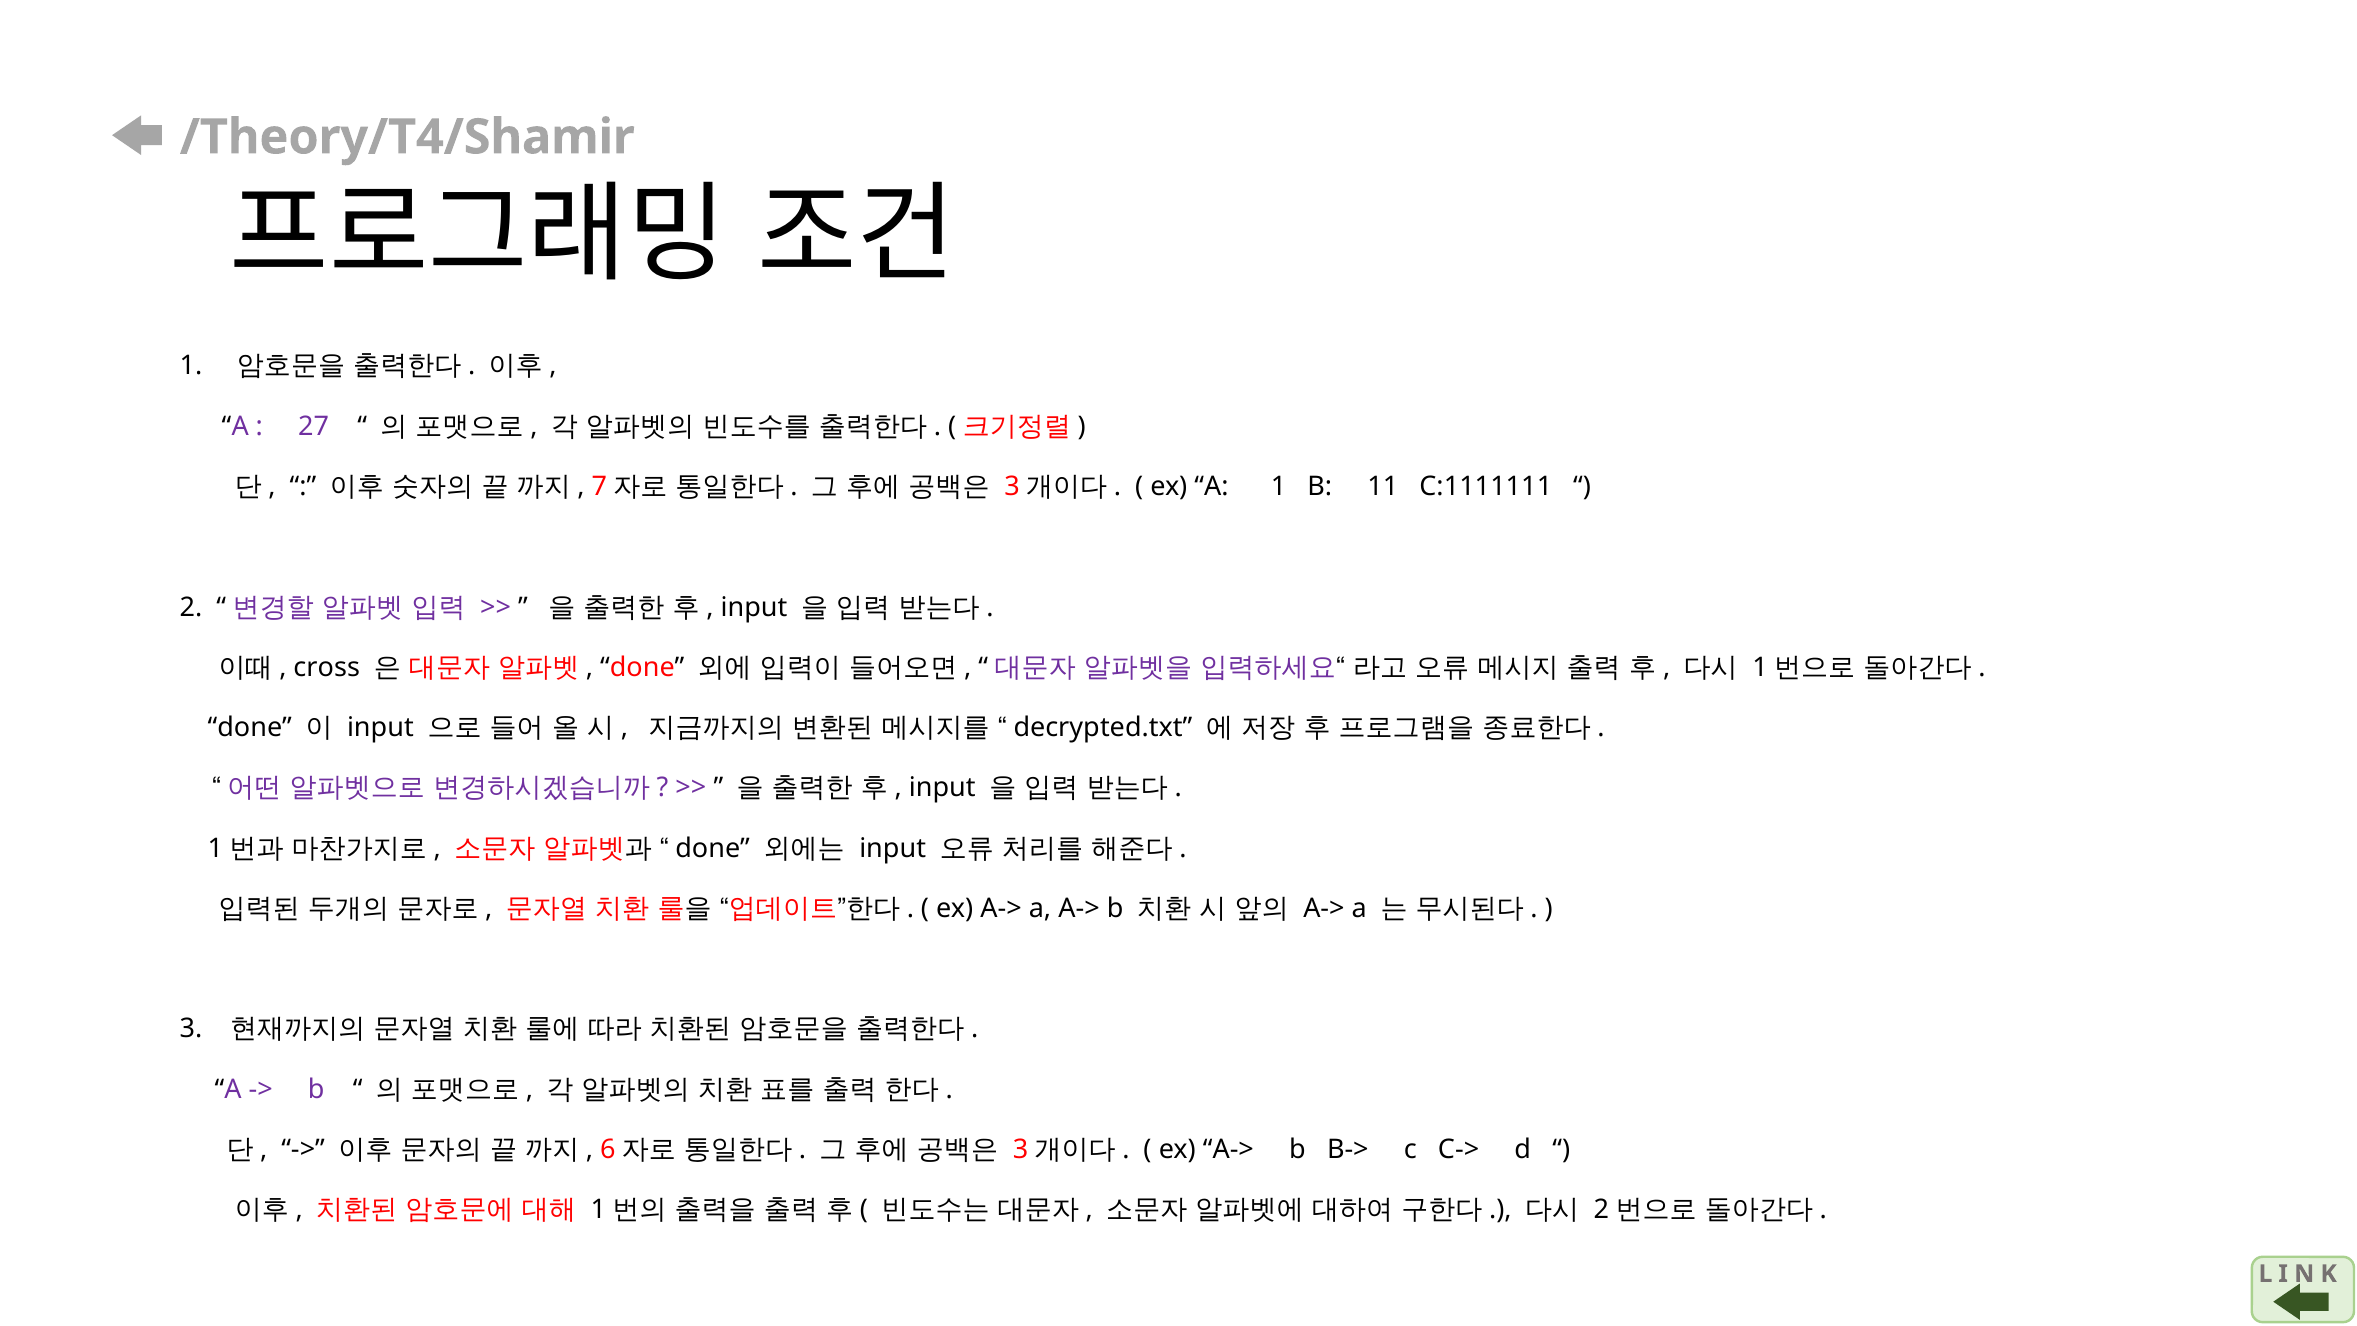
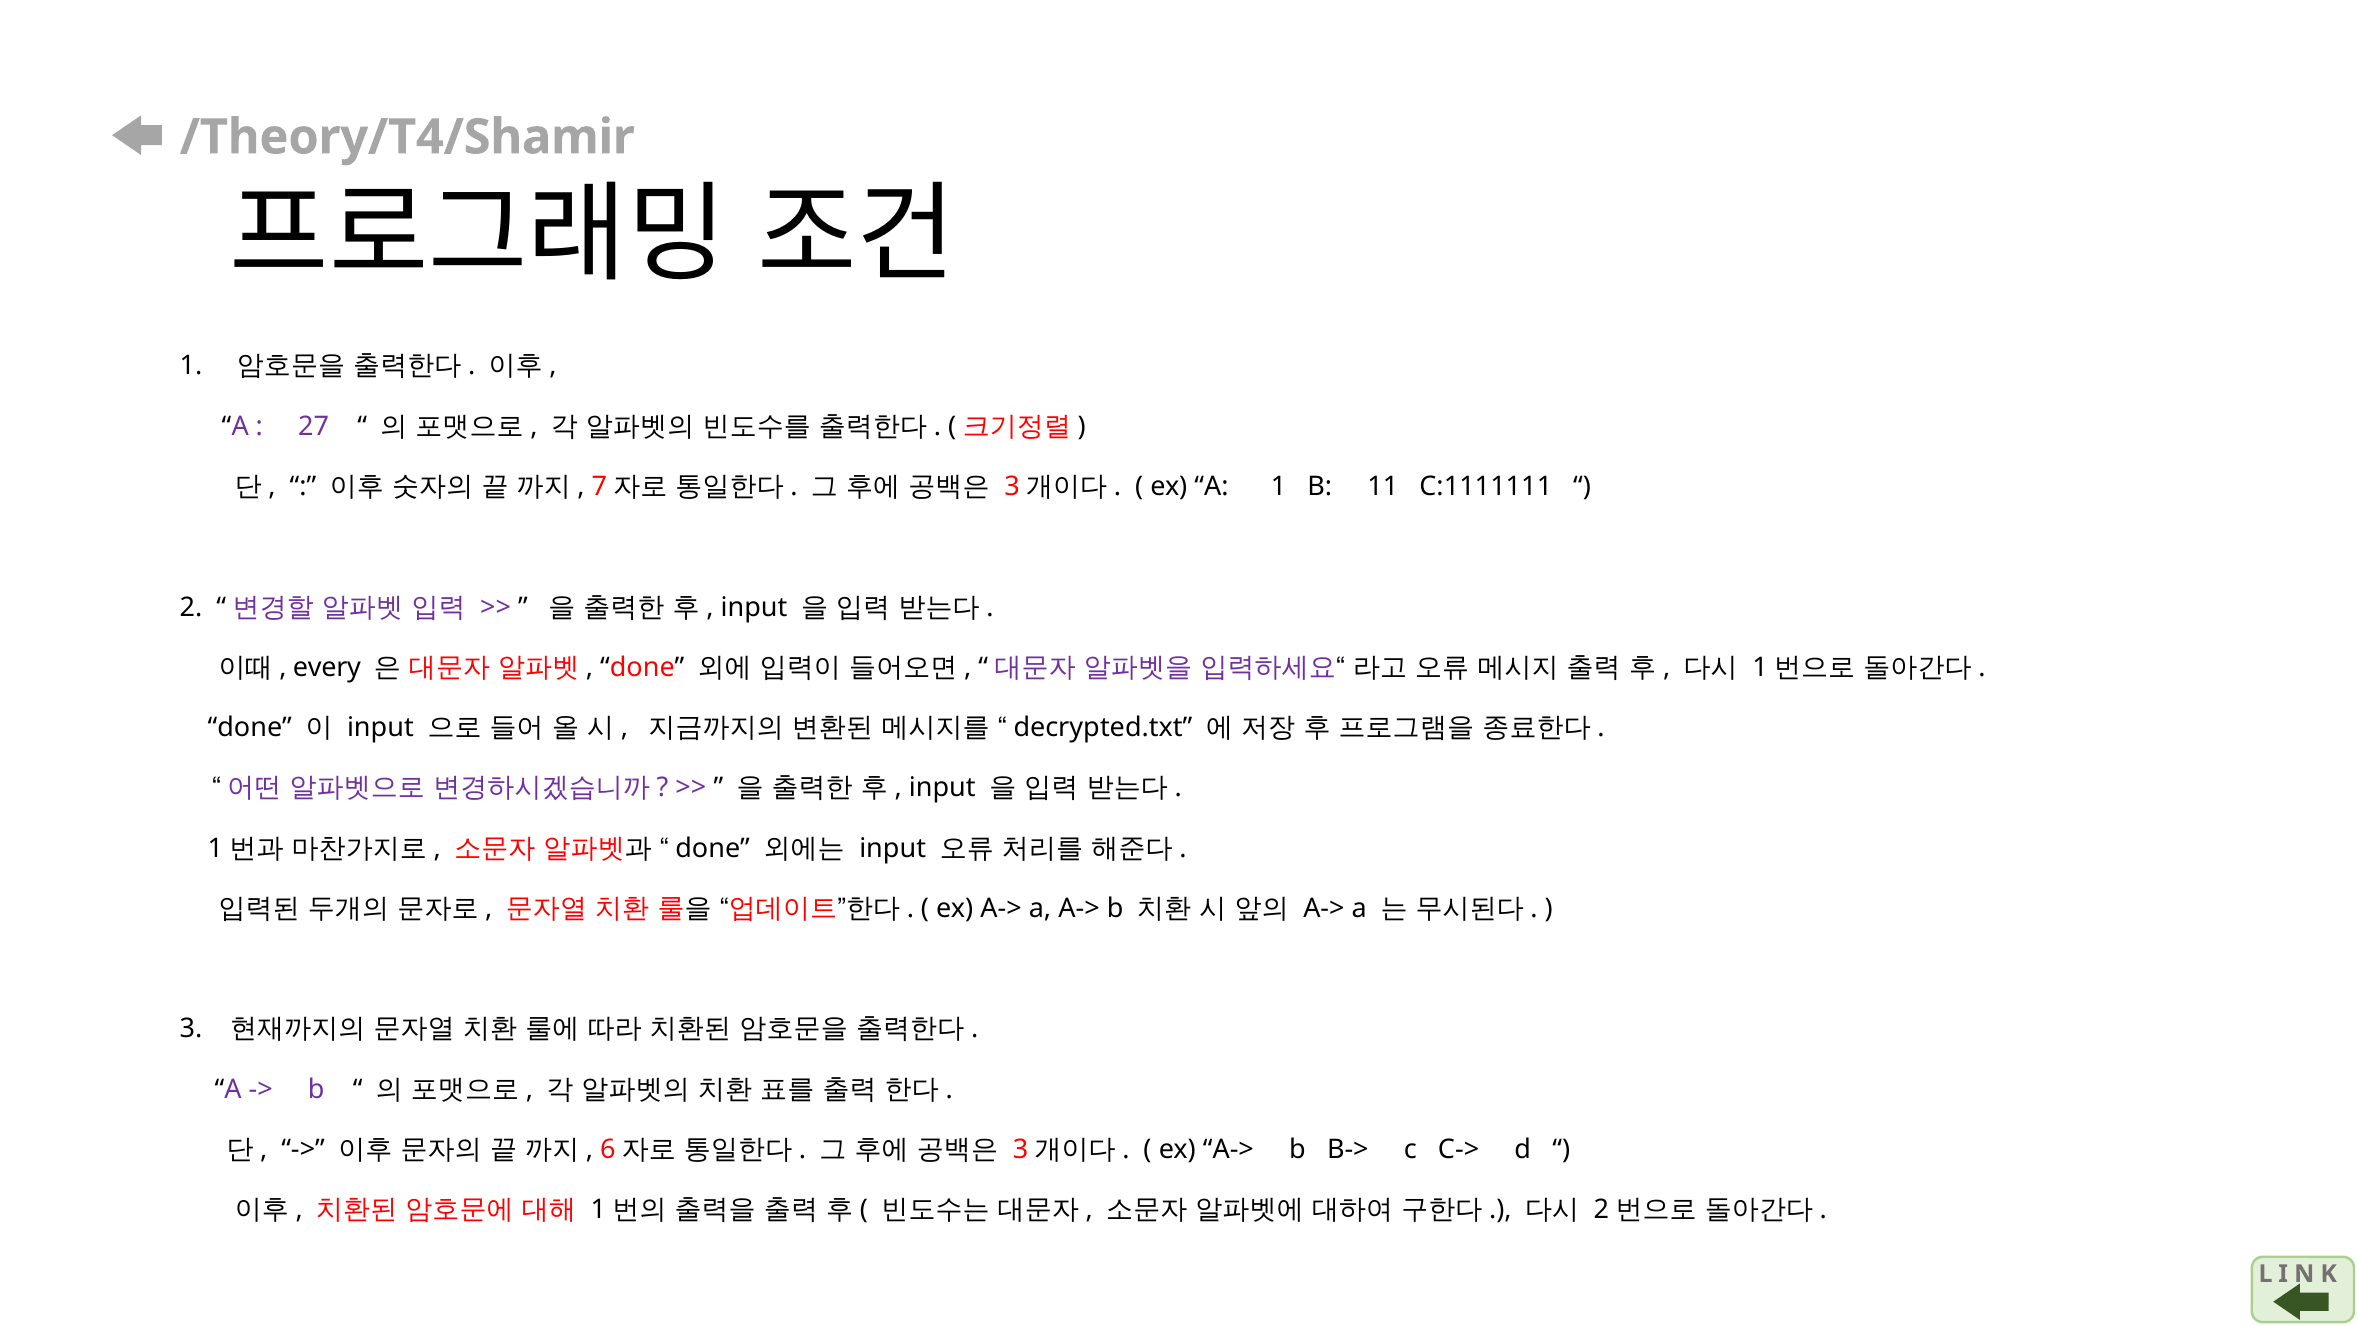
cross: cross -> every (327, 667)
